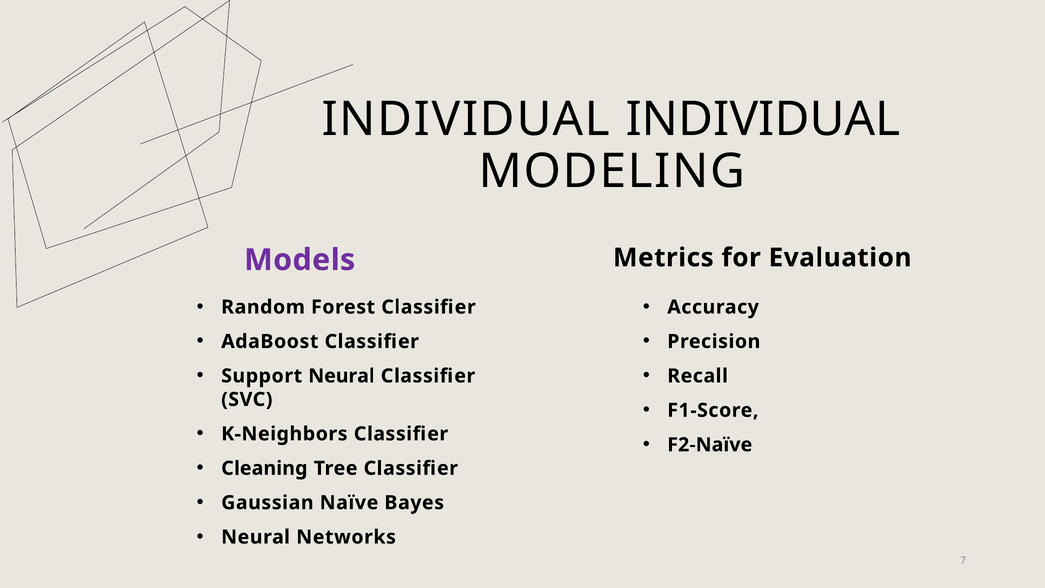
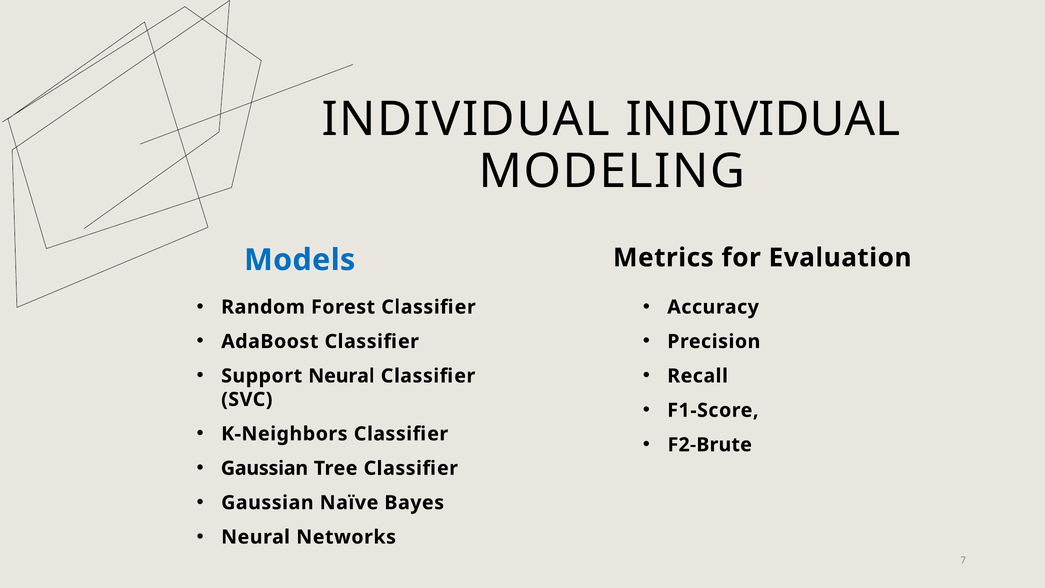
Models colour: purple -> blue (300, 260)
F2-Naïve: F2-Naïve -> F2-Brute (710, 445)
Cleaning: Cleaning -> Gaussian (264, 468)
